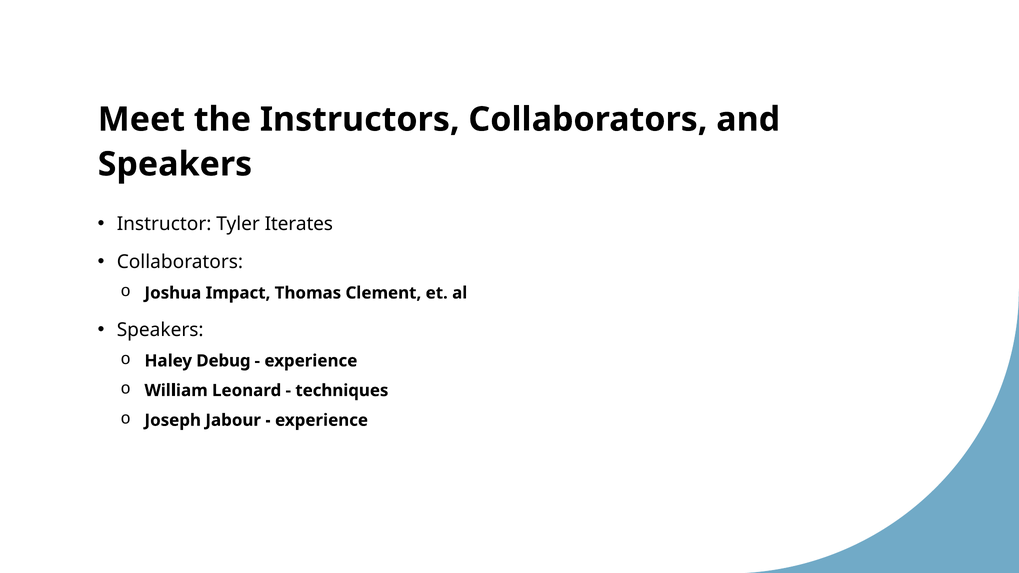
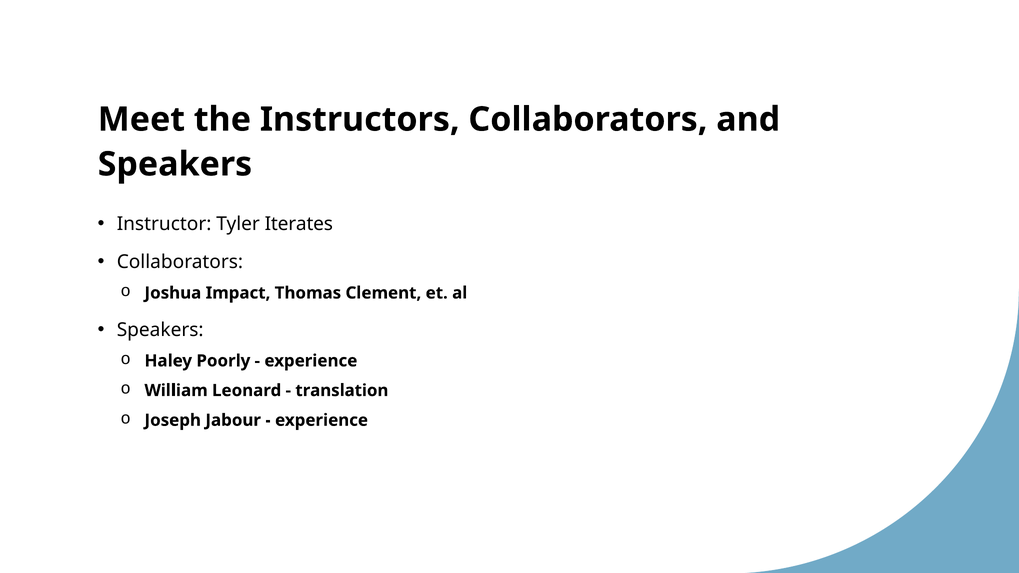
Debug: Debug -> Poorly (223, 361)
techniques: techniques -> translation (342, 391)
